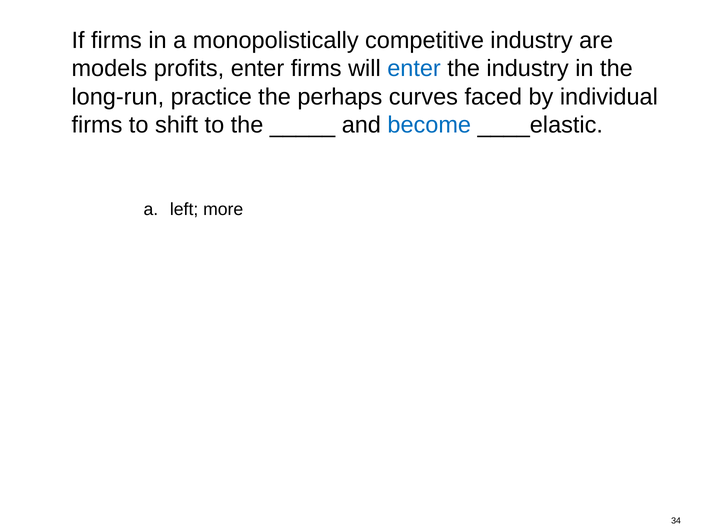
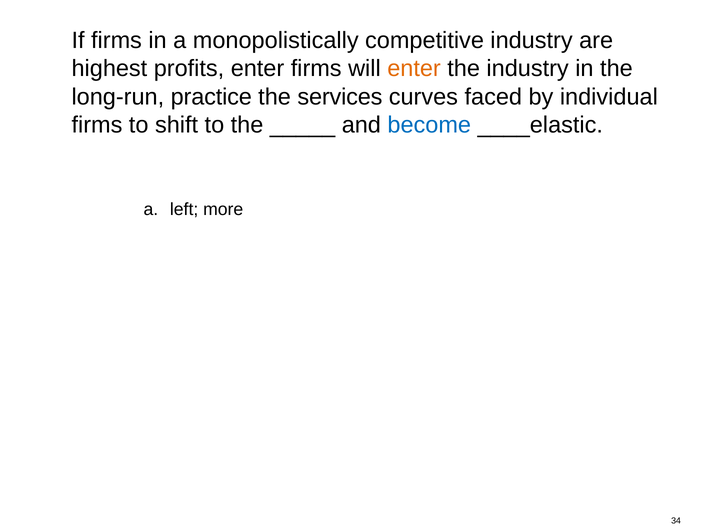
models: models -> highest (109, 69)
enter colour: blue -> orange (414, 69)
perhaps: perhaps -> services (340, 97)
